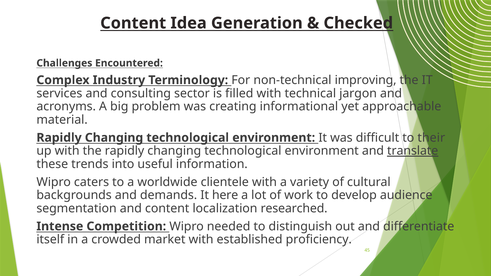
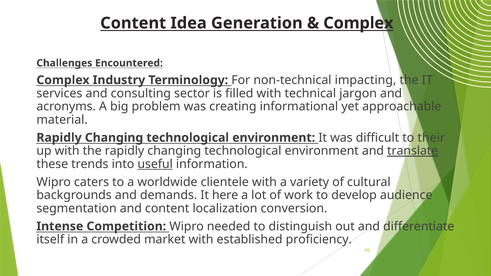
Checked: Checked -> Complex (358, 23)
improving: improving -> impacting (365, 80)
useful underline: none -> present (155, 164)
researched: researched -> conversion (294, 209)
